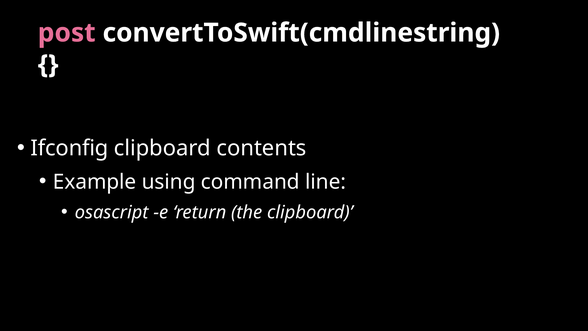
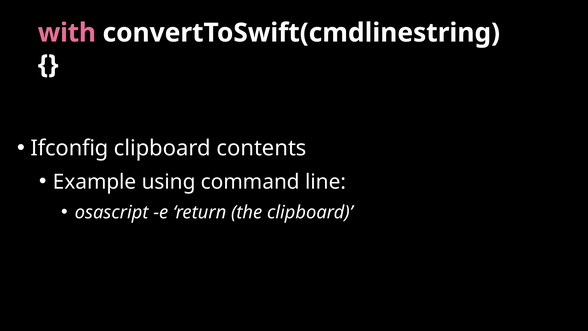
post: post -> with (67, 33)
